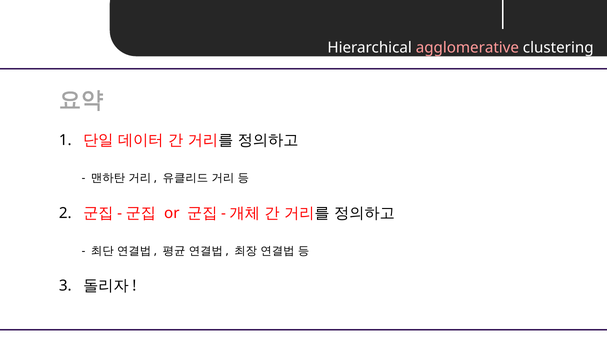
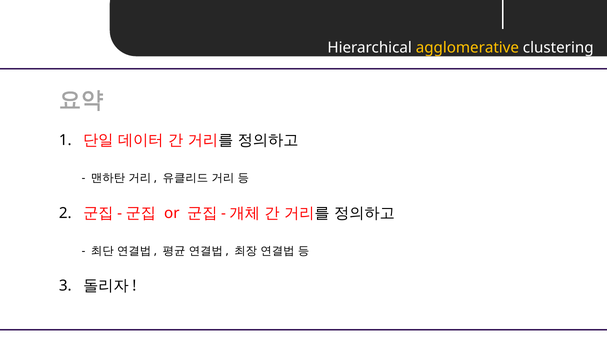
agglomerative colour: pink -> yellow (467, 48)
